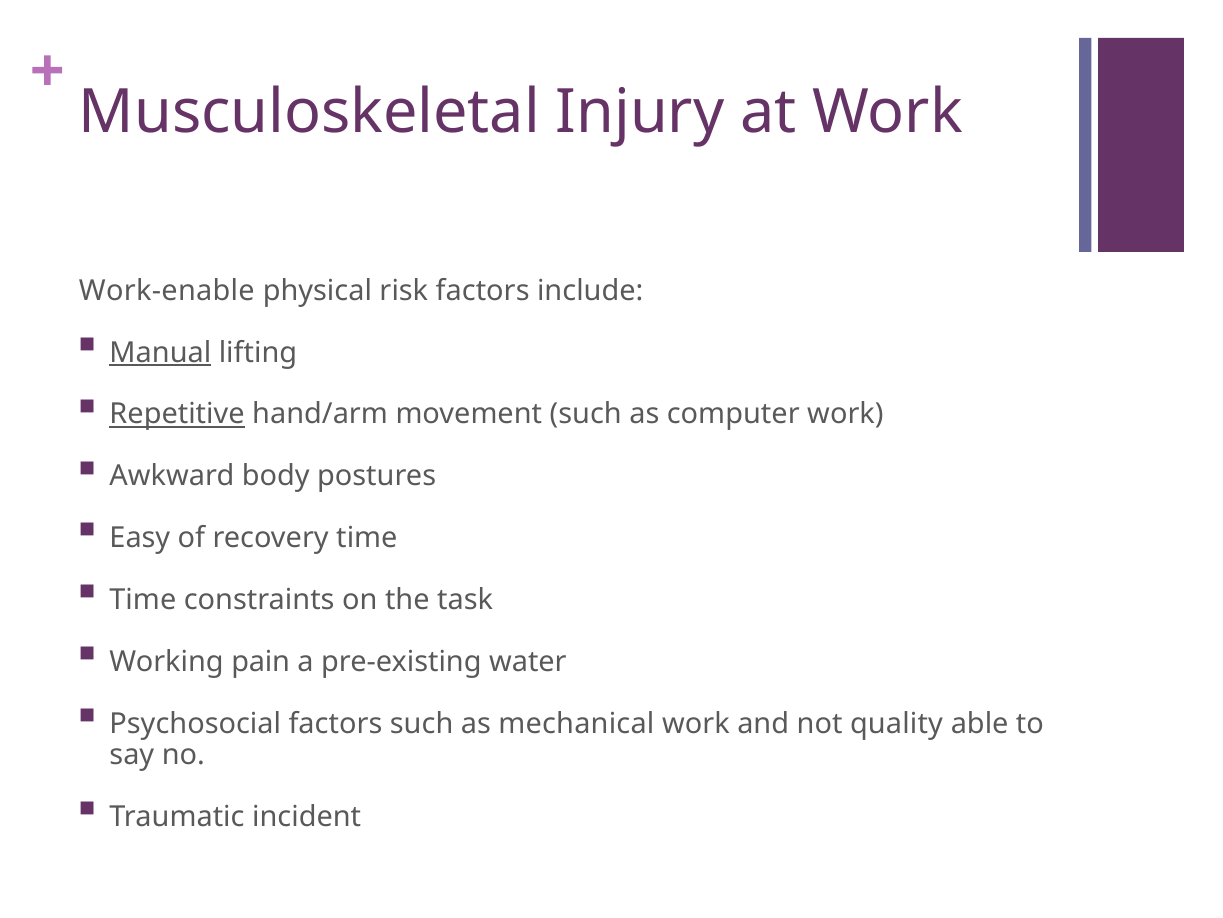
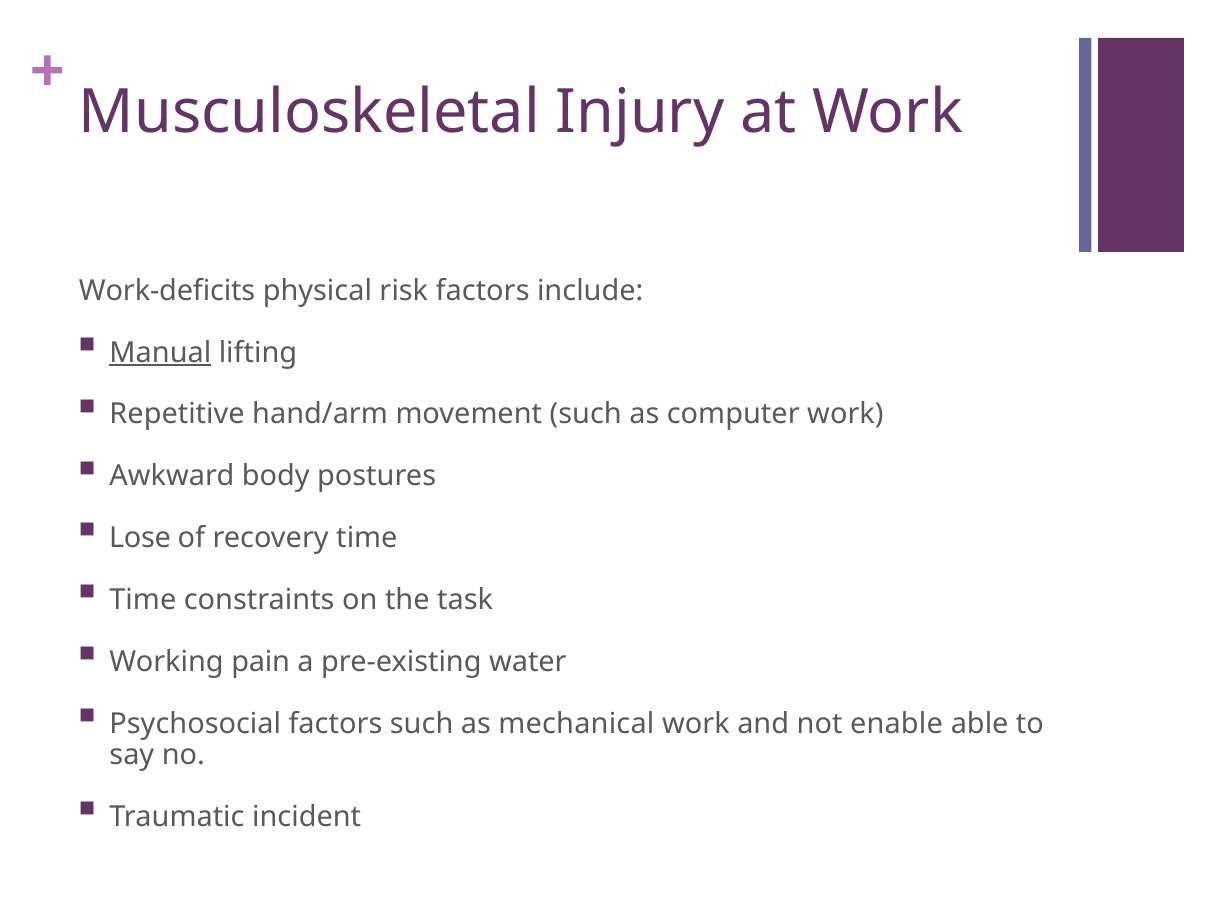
Work-enable: Work-enable -> Work-deficits (167, 290)
Repetitive underline: present -> none (177, 414)
Easy: Easy -> Lose (140, 538)
quality: quality -> enable (896, 723)
